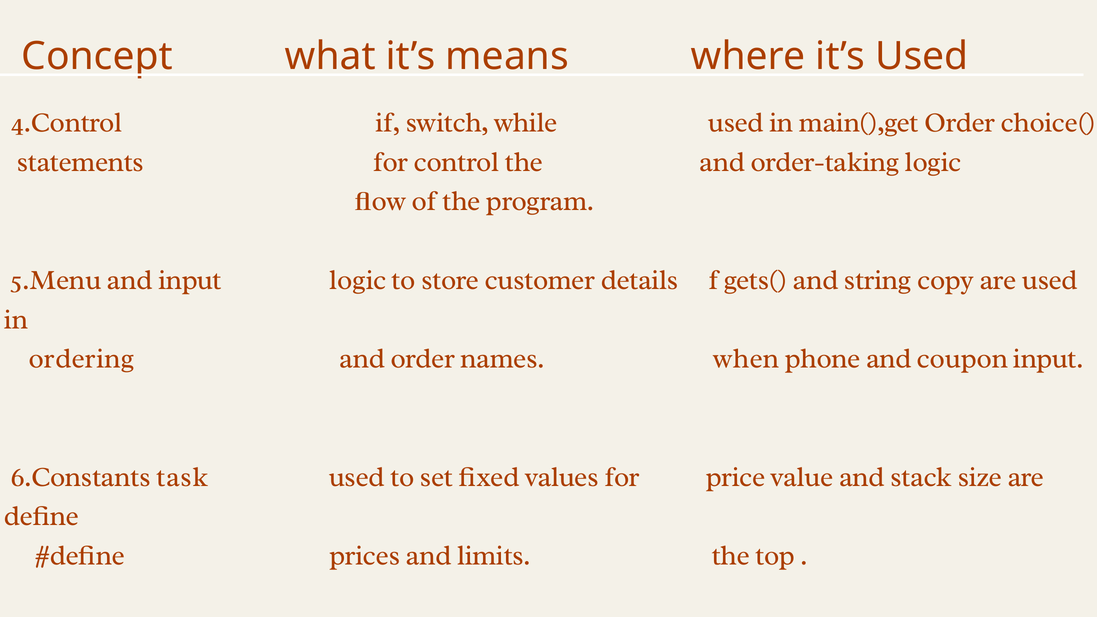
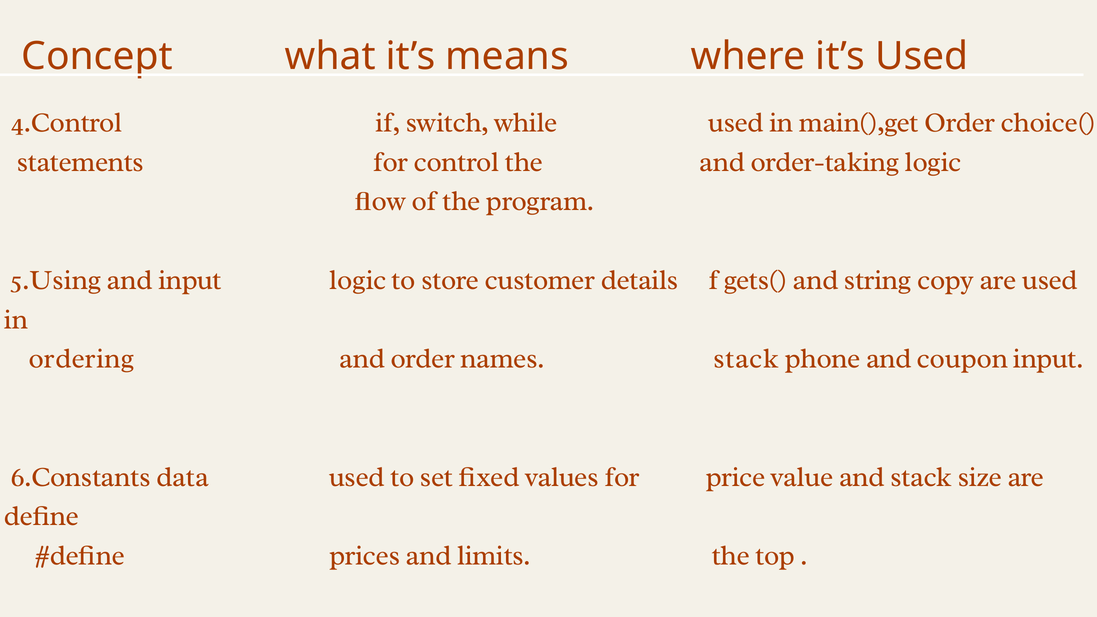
5.Menu: 5.Menu -> 5.Using (56, 280)
names when: when -> stack (746, 359)
task: task -> data (183, 477)
